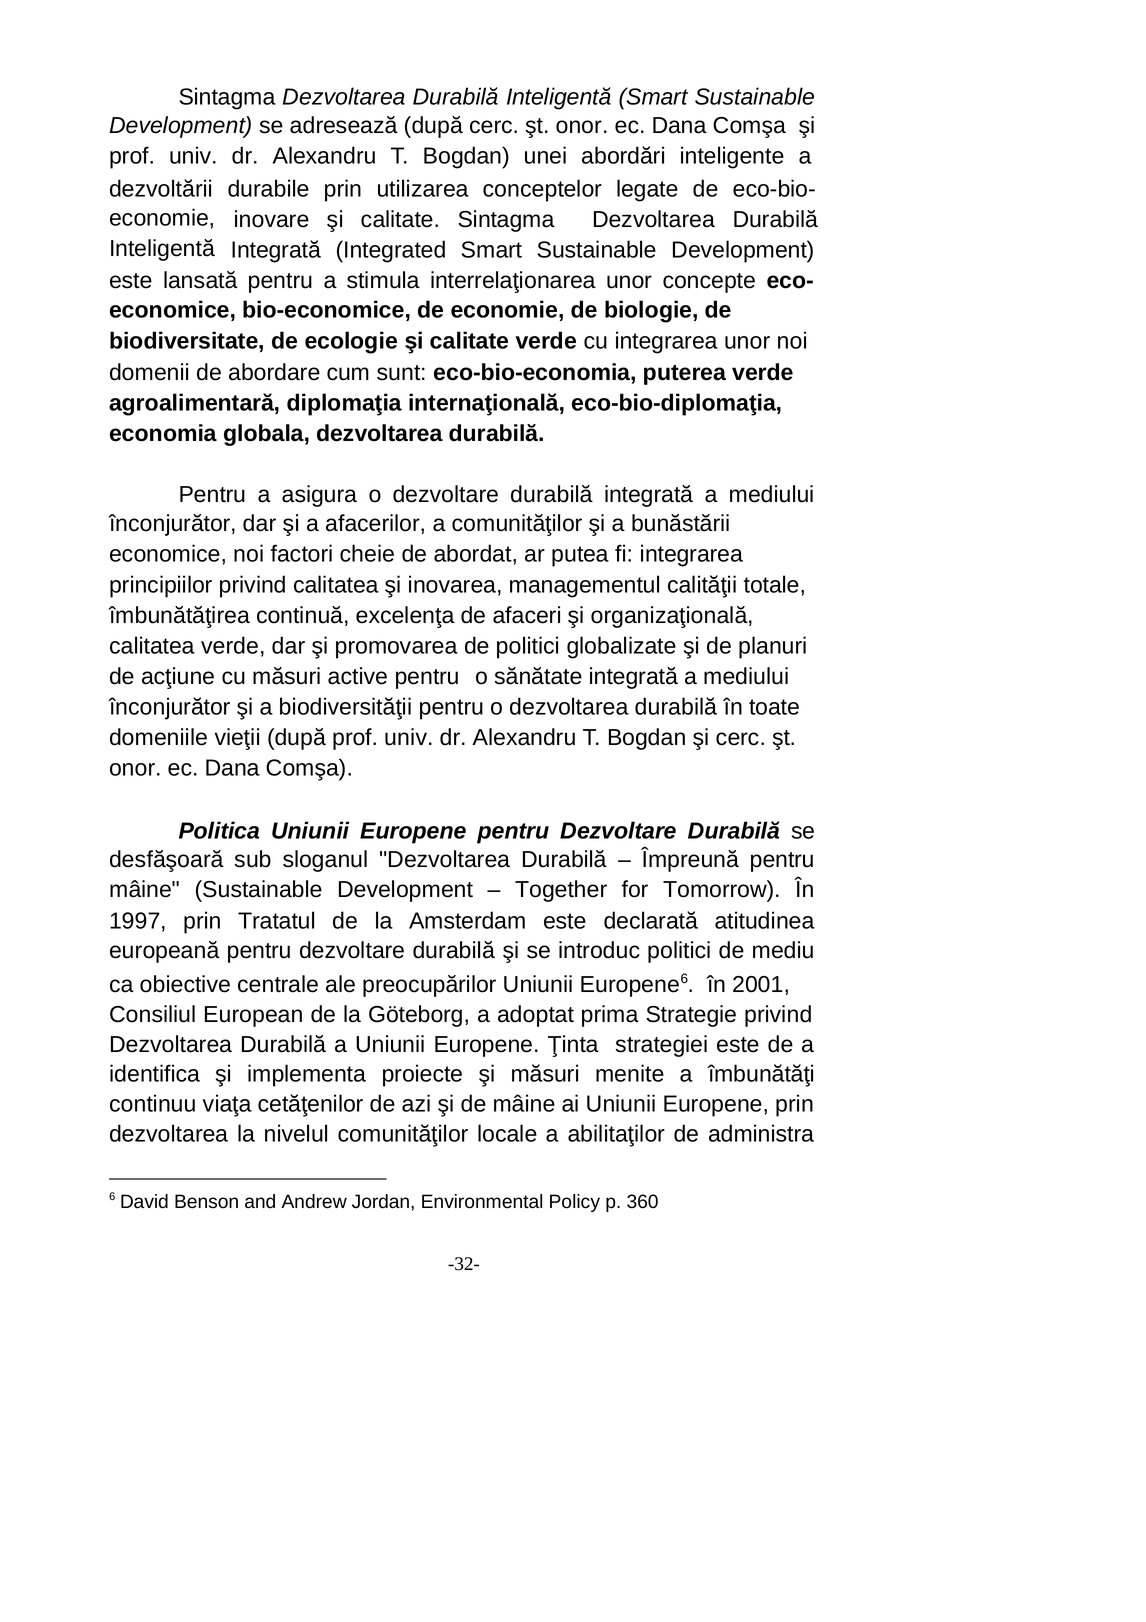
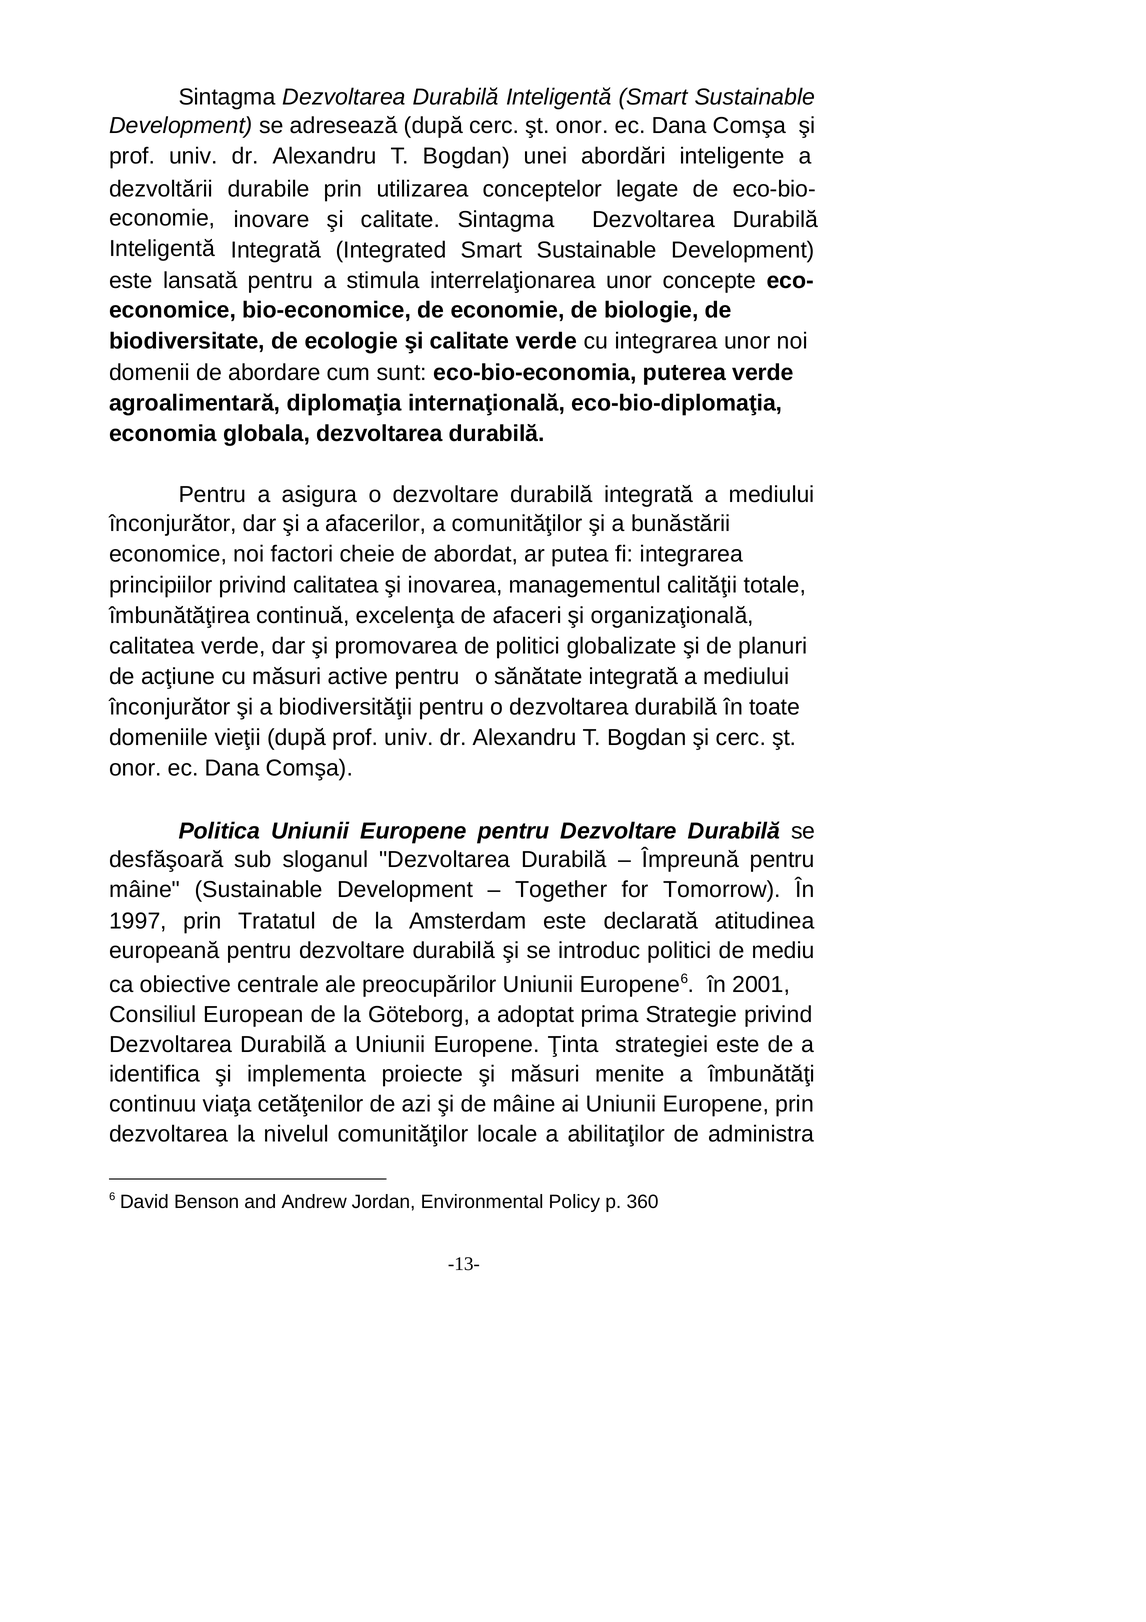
-32-: -32- -> -13- (464, 1264)
